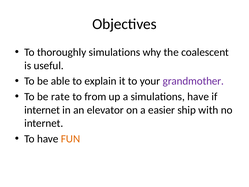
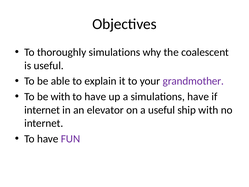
be rate: rate -> with (60, 97)
from: from -> have (95, 97)
a easier: easier -> useful (162, 110)
FUN colour: orange -> purple (71, 139)
